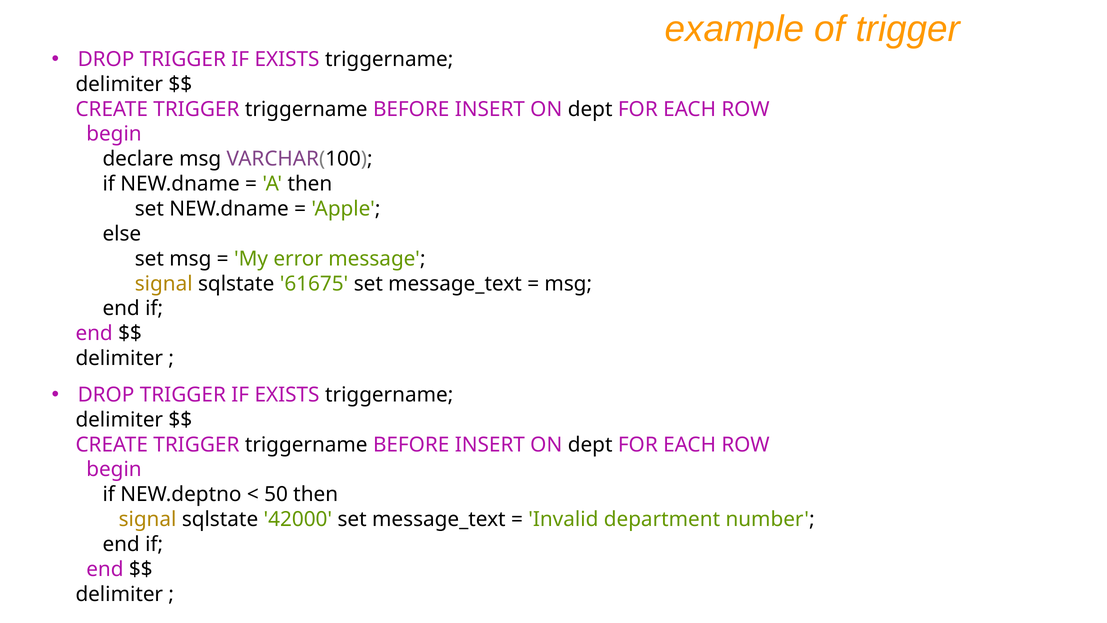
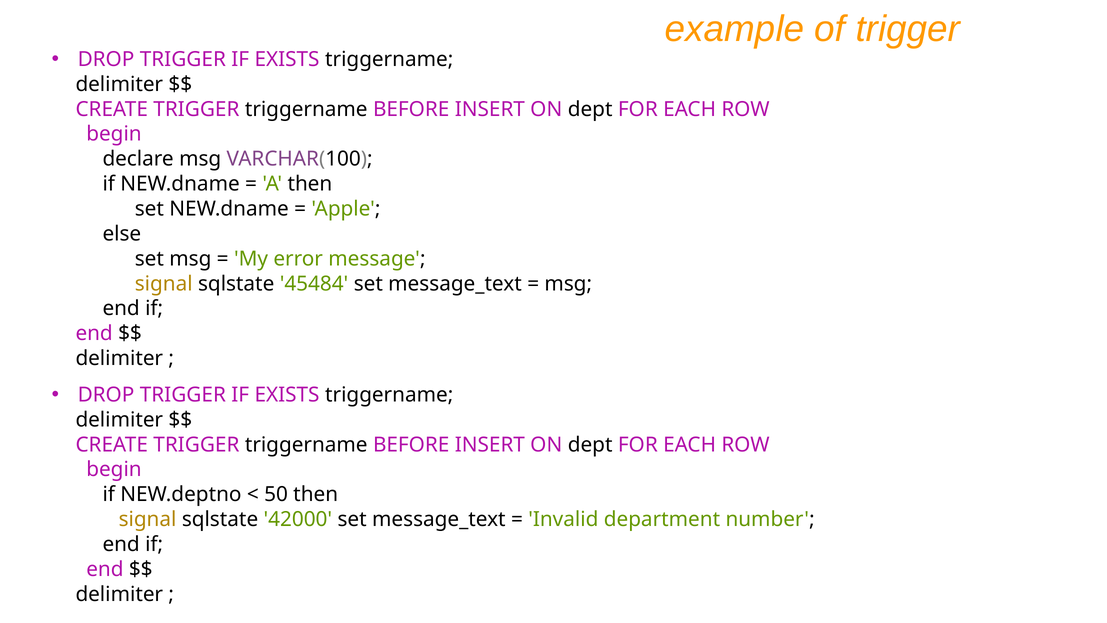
61675: 61675 -> 45484 (314, 284)
